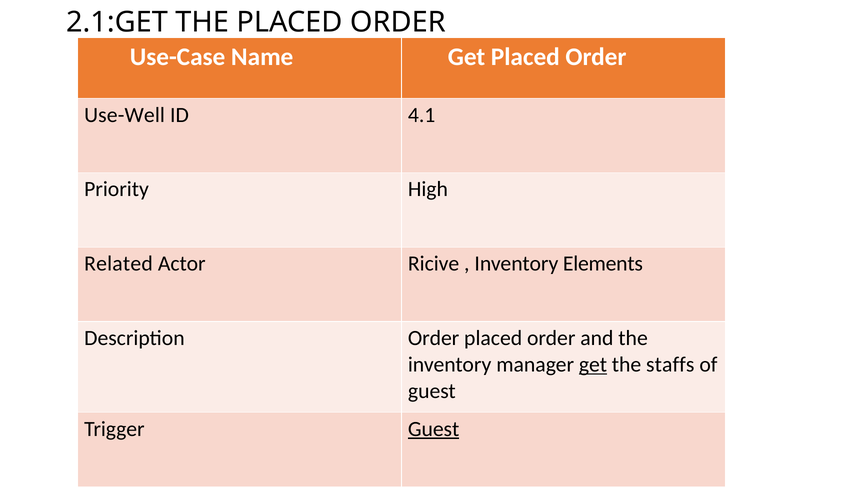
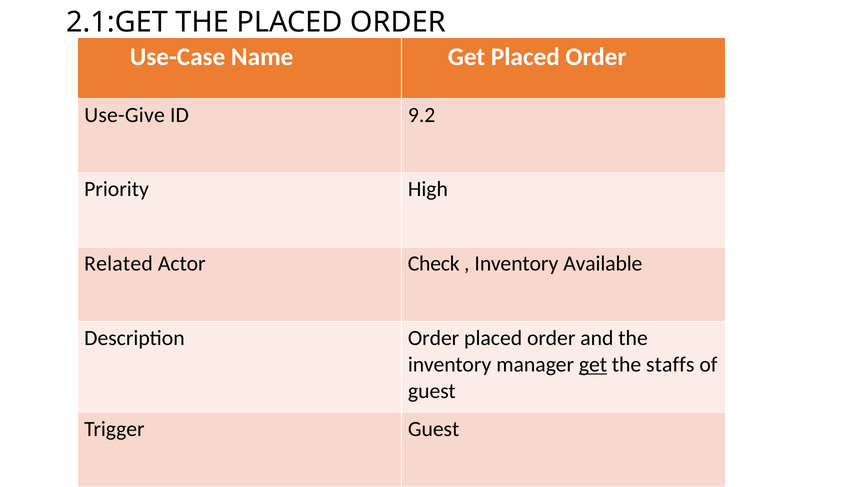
Use-Well: Use-Well -> Use-Give (125, 115)
4.1: 4.1 -> 9.2 (422, 115)
Ricive: Ricive -> Check (434, 264)
Elements: Elements -> Available (603, 264)
Guest underline: present -> none (434, 430)
